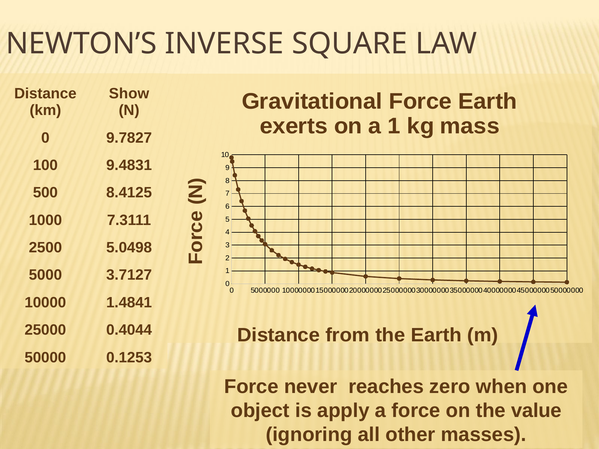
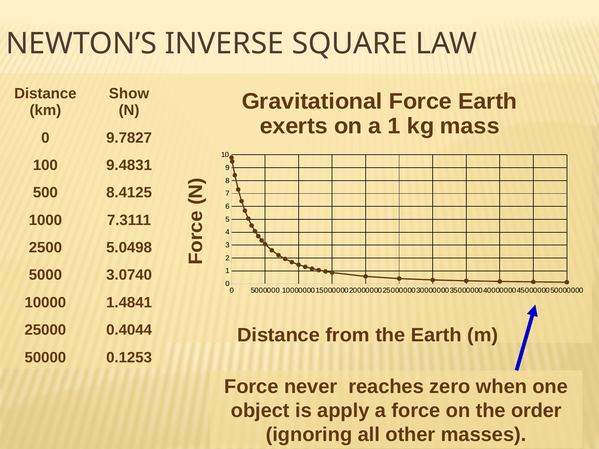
3.7127: 3.7127 -> 3.0740 (129, 275)
value: value -> order (536, 411)
